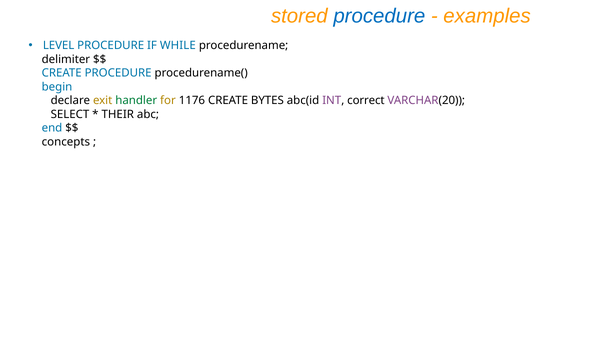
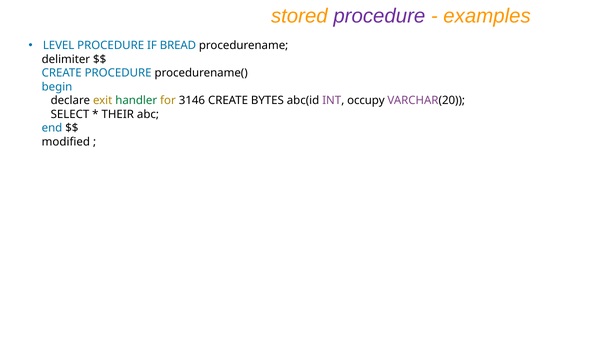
procedure colour: blue -> purple (379, 16)
WHILE: WHILE -> BREAD (178, 46)
1176: 1176 -> 3146 (192, 101)
correct: correct -> occupy (366, 101)
concepts: concepts -> modified (66, 142)
